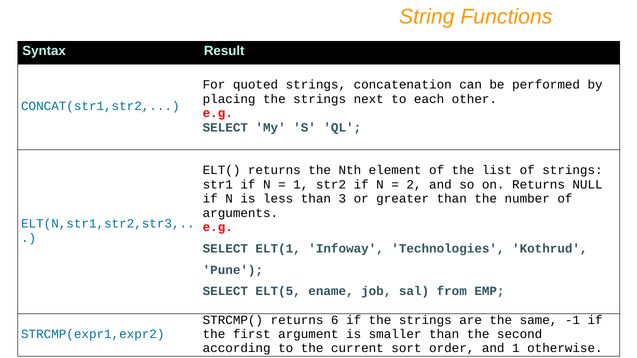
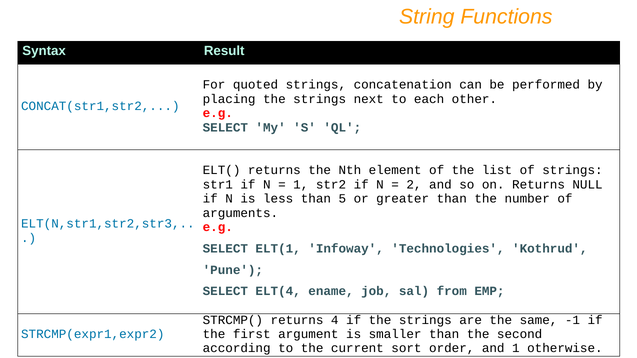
3: 3 -> 5 (342, 199)
ELT(5: ELT(5 -> ELT(4 (278, 292)
6: 6 -> 4 (335, 320)
